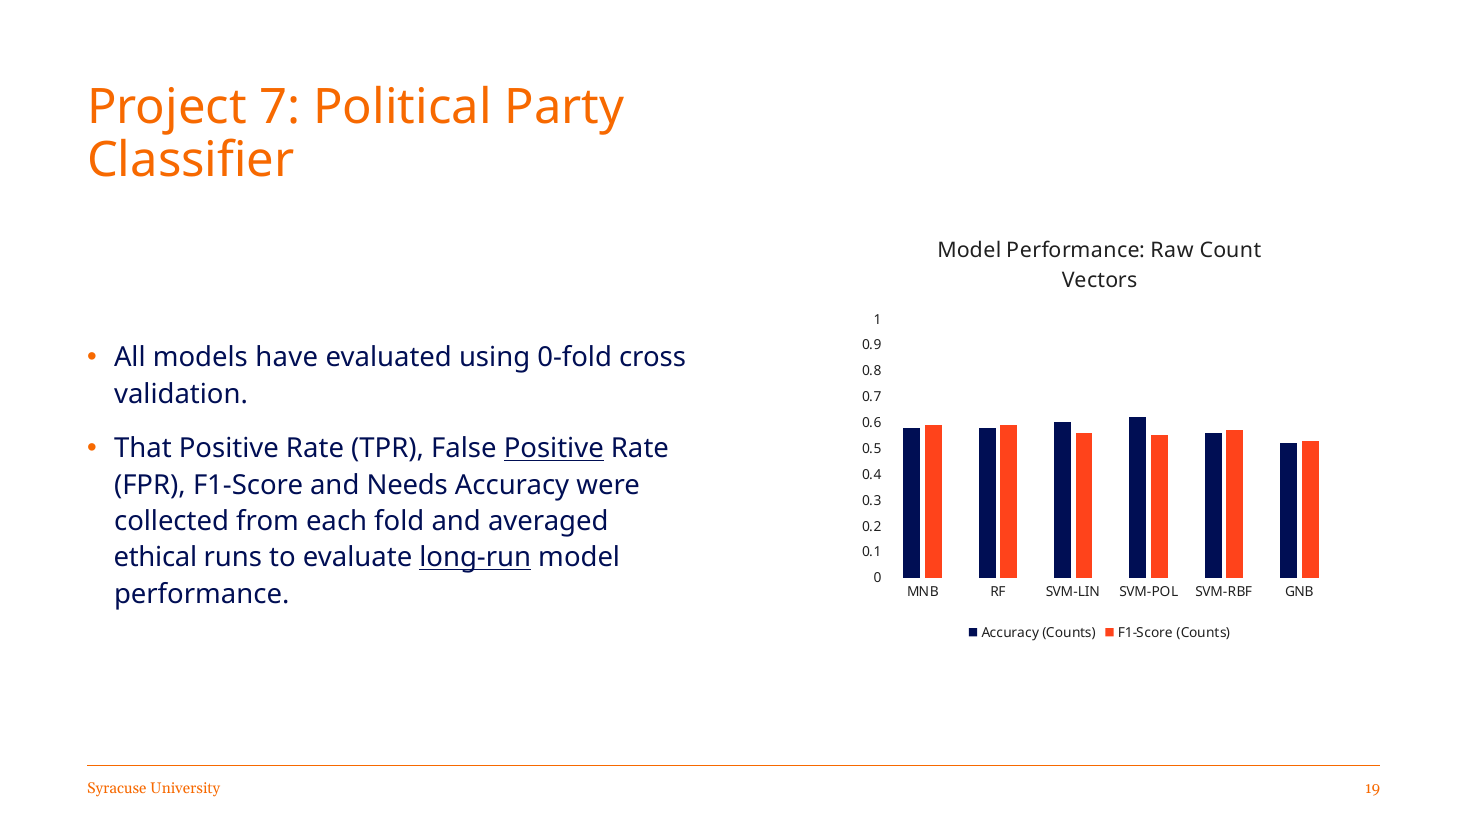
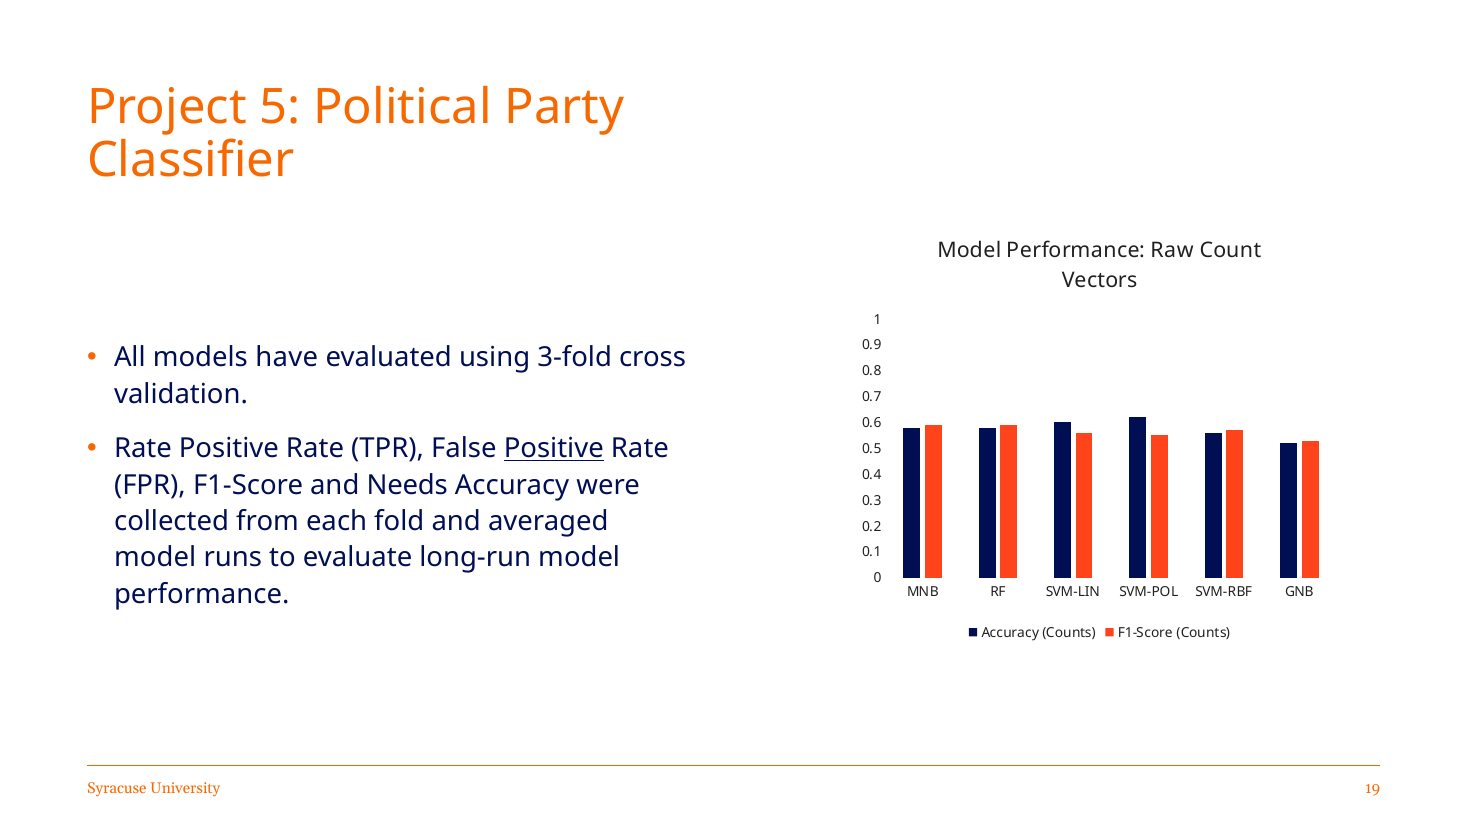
7: 7 -> 5 (280, 107)
0-fold: 0-fold -> 3-fold (575, 357)
That: That -> Rate (143, 448)
ethical: ethical -> model (155, 557)
long-run underline: present -> none (475, 557)
